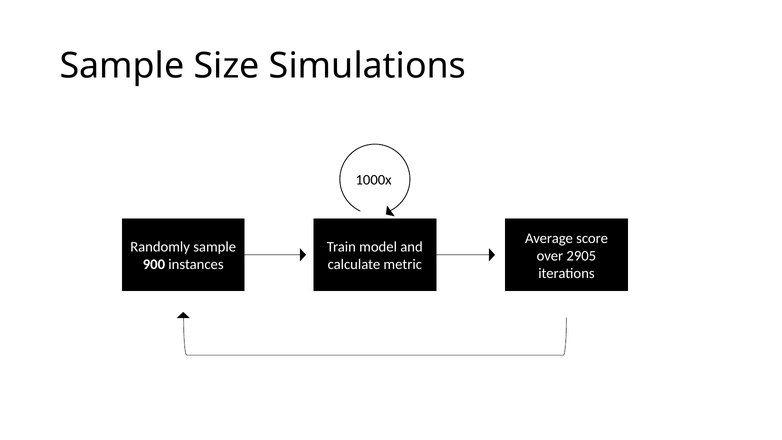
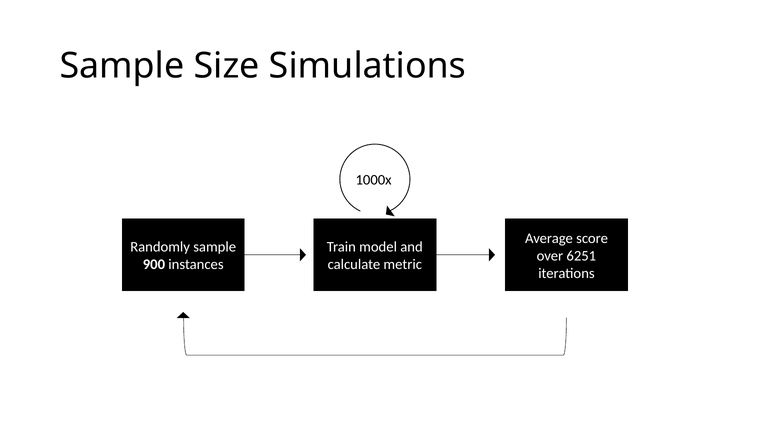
2905: 2905 -> 6251 (581, 256)
